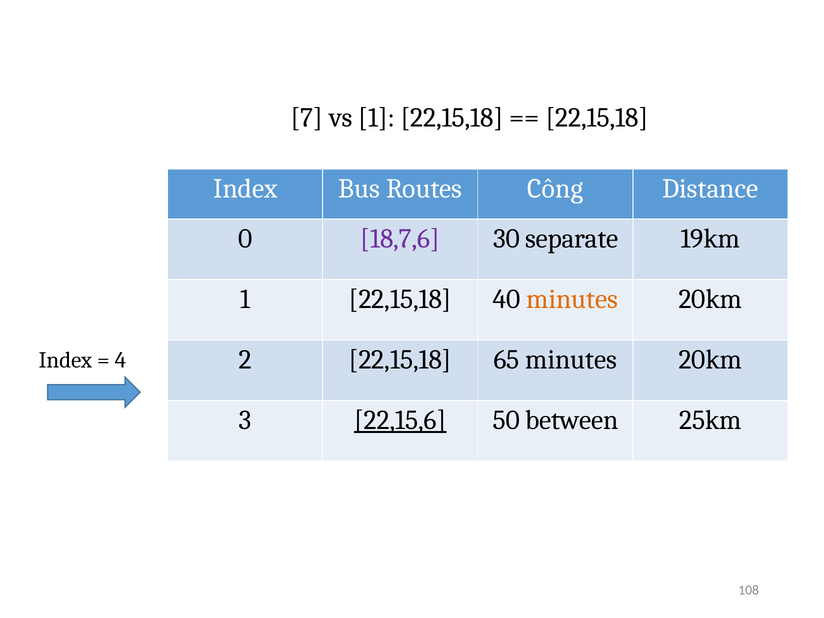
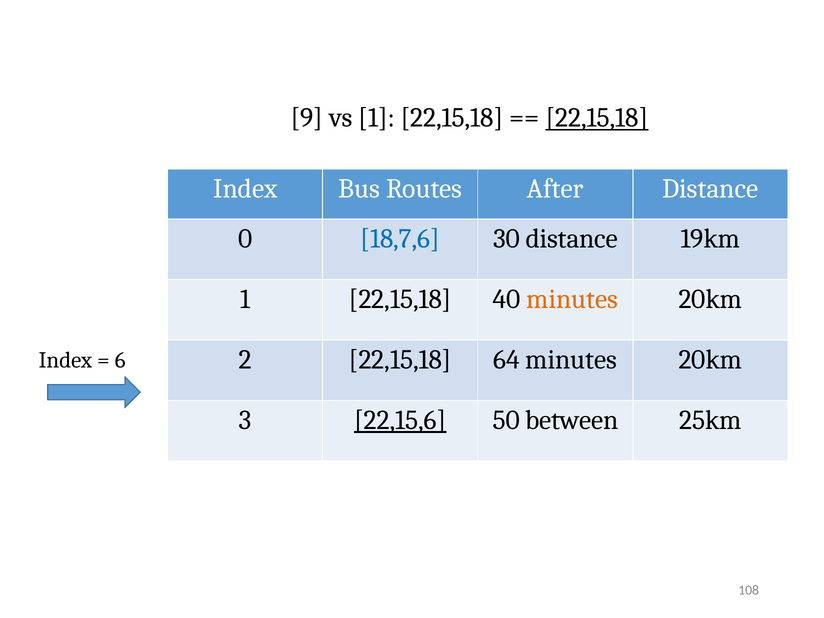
7: 7 -> 9 (307, 118)
22,15,18 underline: none -> present (597, 118)
Công: Công -> After (555, 189)
18,7,6 colour: purple -> blue (400, 239)
30 separate: separate -> distance (572, 239)
65: 65 -> 64 (507, 360)
4: 4 -> 6 (120, 360)
